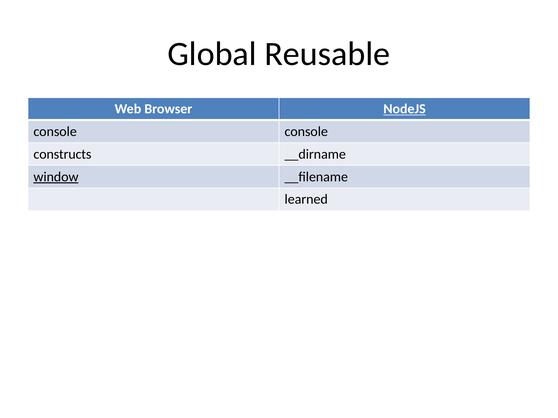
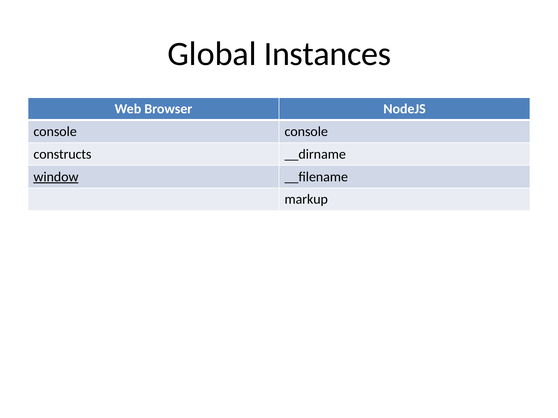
Reusable: Reusable -> Instances (328, 54)
NodeJS underline: present -> none (405, 109)
learned: learned -> markup (306, 200)
